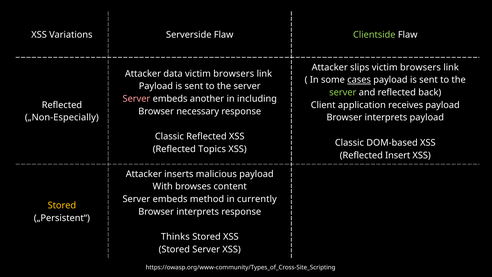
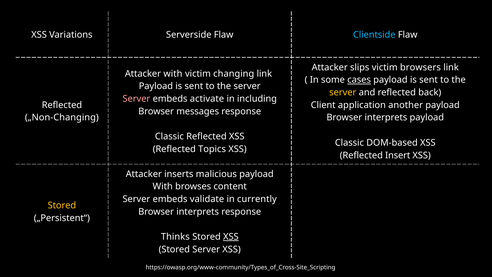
Clientside colour: light green -> light blue (374, 35)
Attacker data: data -> with (173, 74)
browsers: browsers -> changing (234, 74)
server colour: light green -> yellow (343, 92)
another: another -> activate (207, 99)
receives: receives -> another (406, 105)
necessary: necessary -> messages (198, 111)
„Non-Especially: „Non-Especially -> „Non-Changing (62, 118)
method: method -> validate (207, 199)
XSS underline: none -> present (231, 237)
